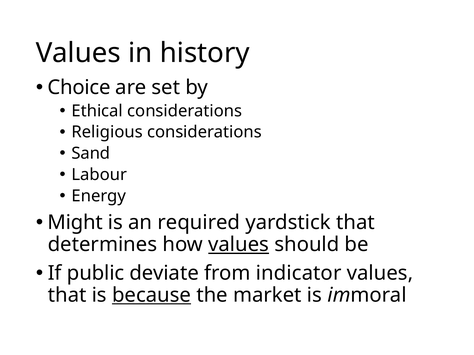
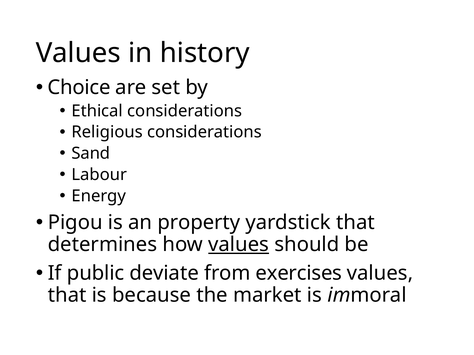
Might: Might -> Pigou (75, 223)
required: required -> property (199, 223)
indicator: indicator -> exercises (299, 273)
because underline: present -> none (152, 295)
